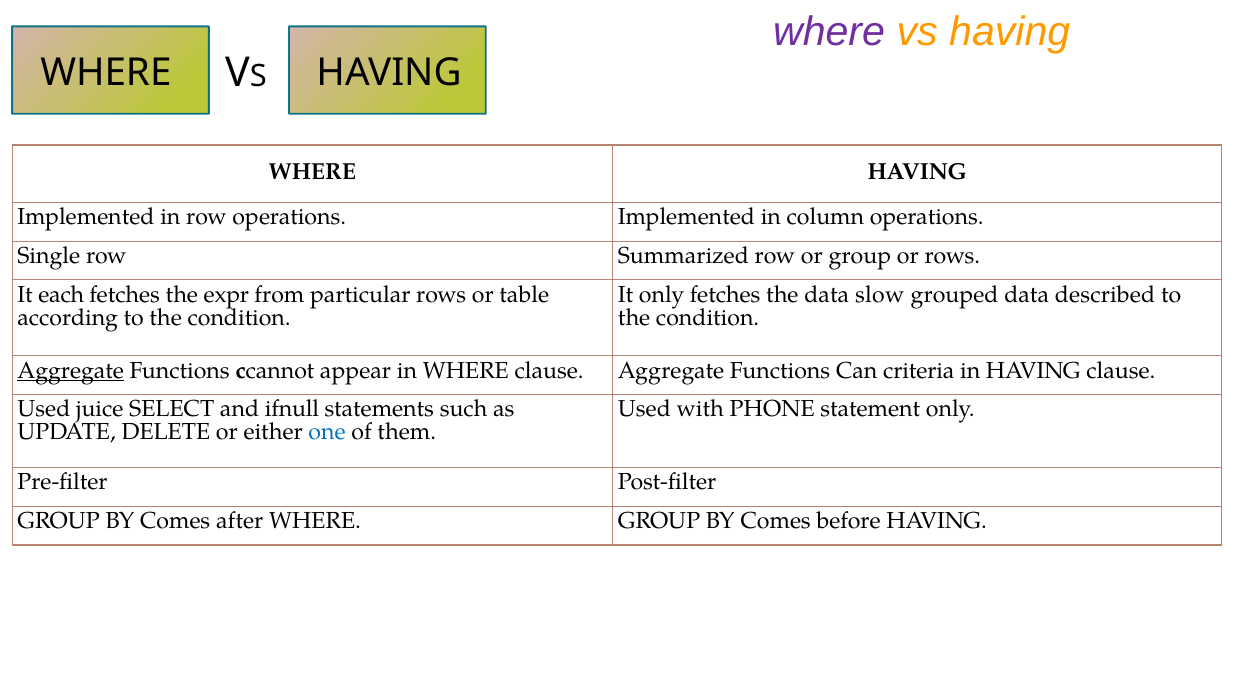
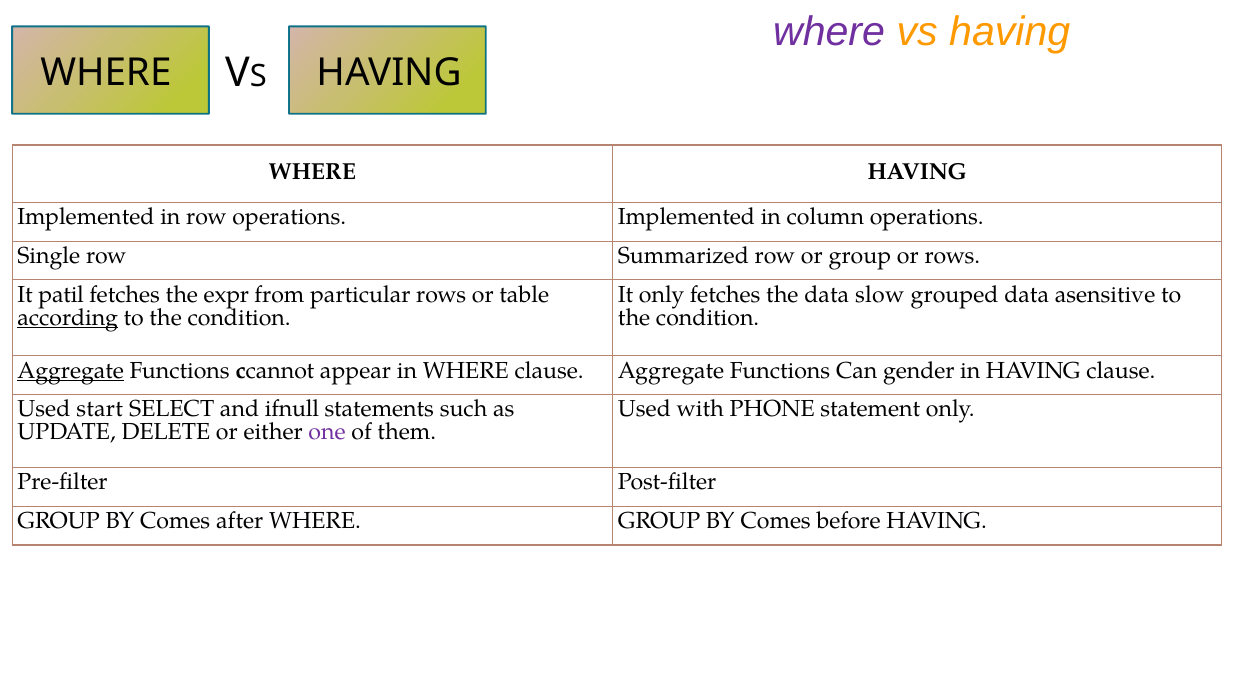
each: each -> patil (61, 294)
described: described -> asensitive (1105, 294)
according underline: none -> present (68, 318)
criteria: criteria -> gender (919, 370)
juice: juice -> start (100, 409)
one colour: blue -> purple (327, 432)
